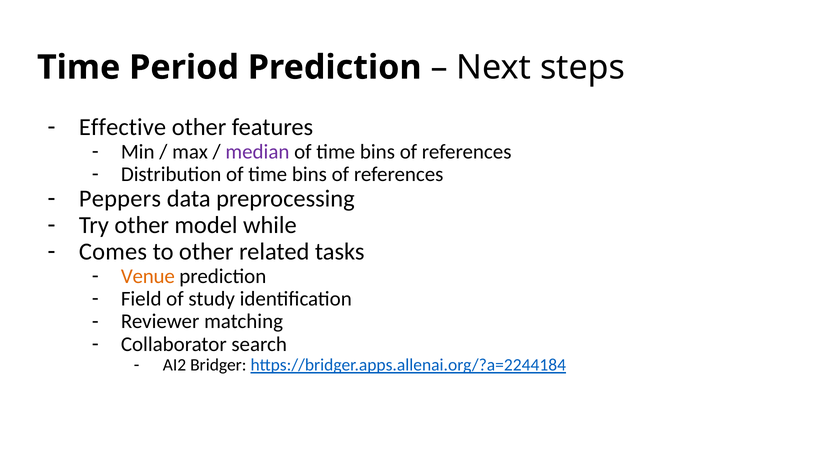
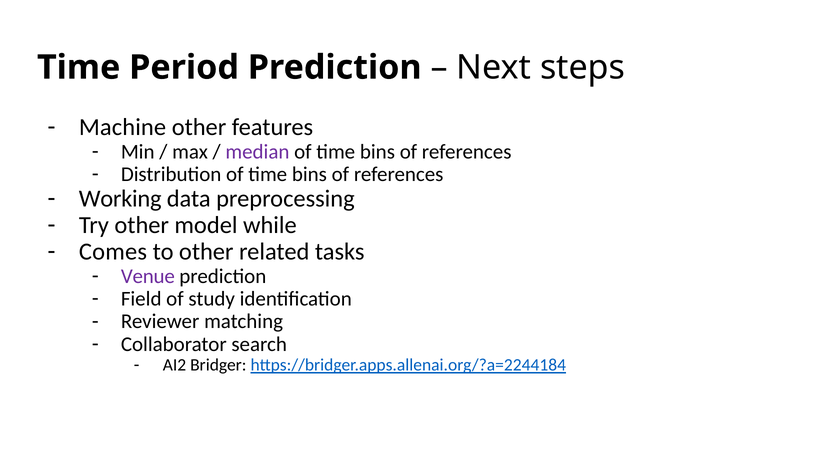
Effective: Effective -> Machine (123, 127)
Peppers: Peppers -> Working (120, 199)
Venue colour: orange -> purple (148, 276)
